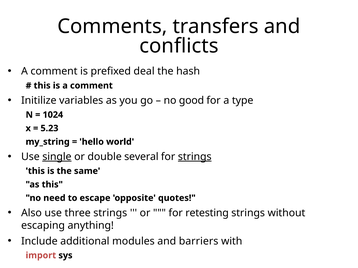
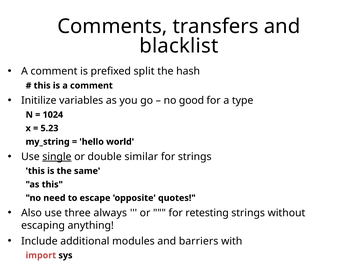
conflicts: conflicts -> blacklist (179, 46)
deal: deal -> split (144, 71)
several: several -> similar (141, 157)
strings underline: present -> none (195, 157)
three strings: strings -> always (110, 213)
